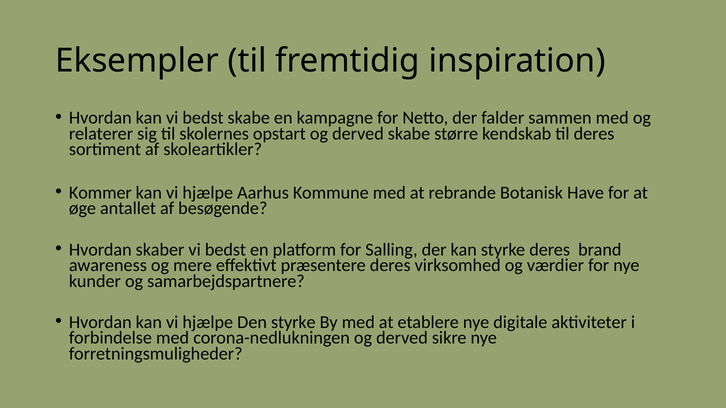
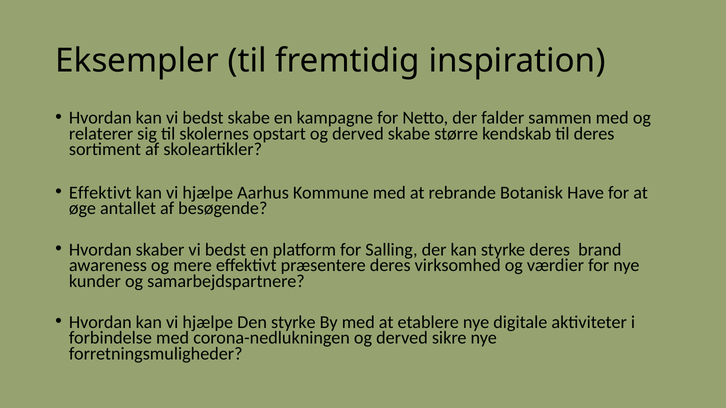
Kommer: Kommer -> Effektivt (100, 193)
